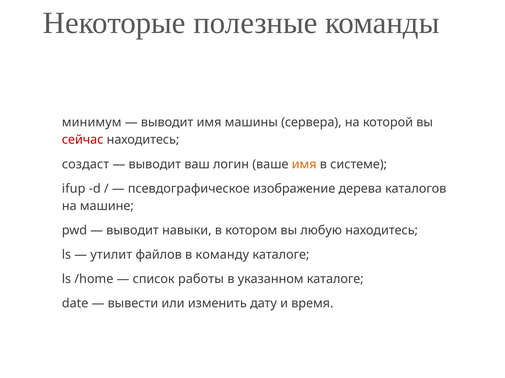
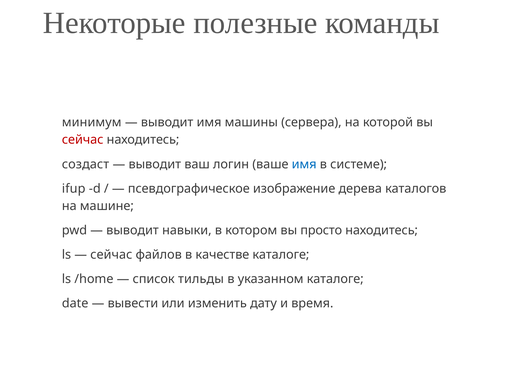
имя colour: orange -> blue (304, 165)
любую: любую -> просто (321, 231)
утилит: утилит -> сейчас (111, 255)
команду: команду -> качестве (222, 255)
работы: работы -> тильды (201, 280)
